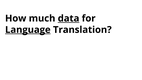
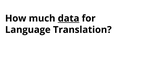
Language underline: present -> none (28, 30)
